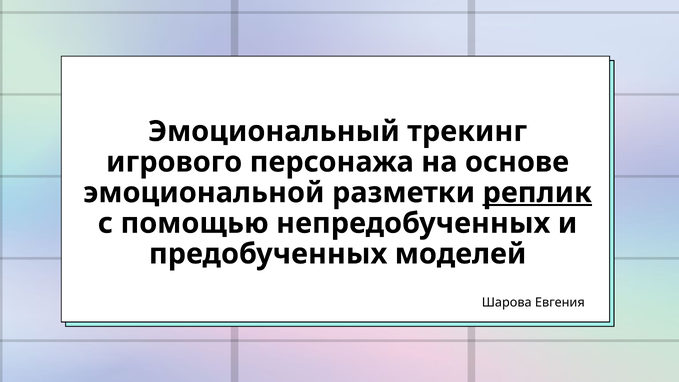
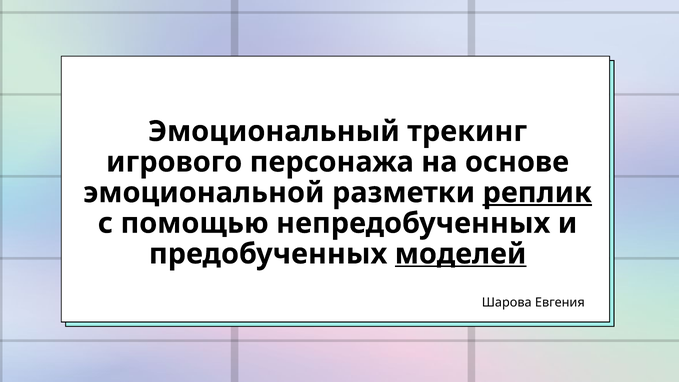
моделей underline: none -> present (461, 254)
